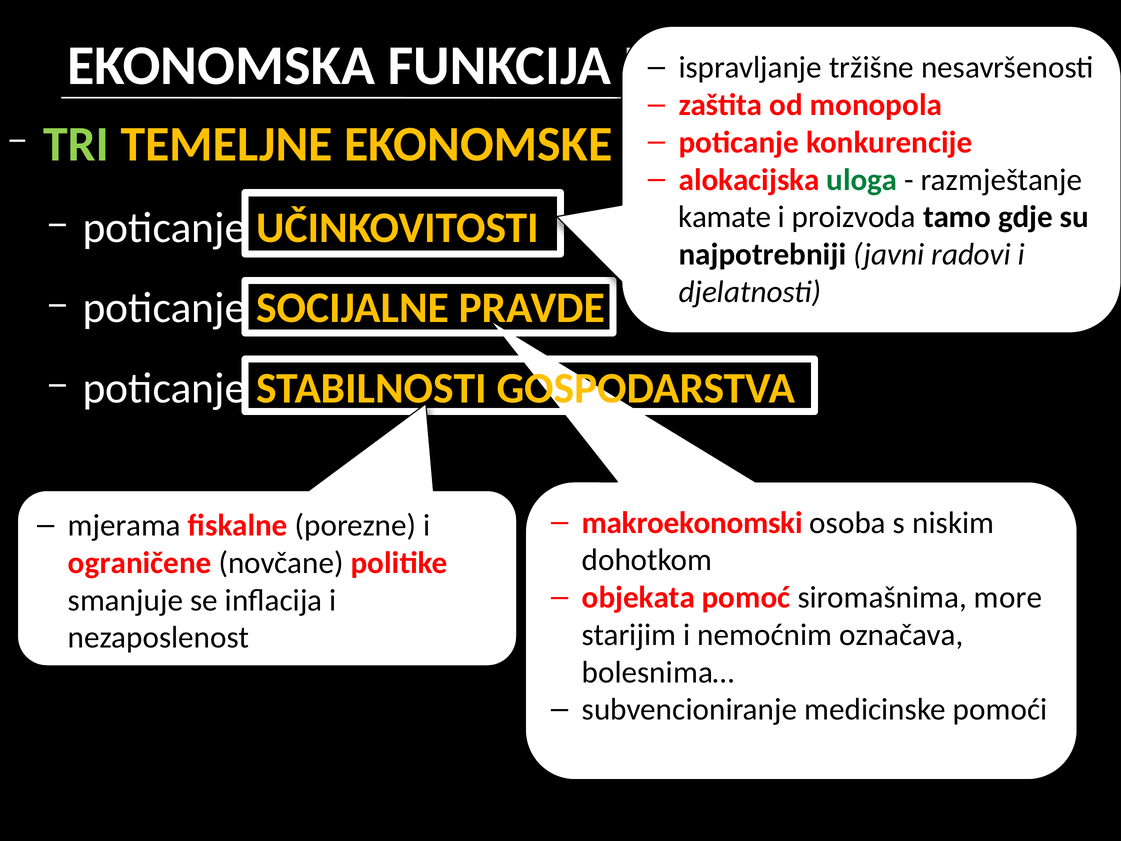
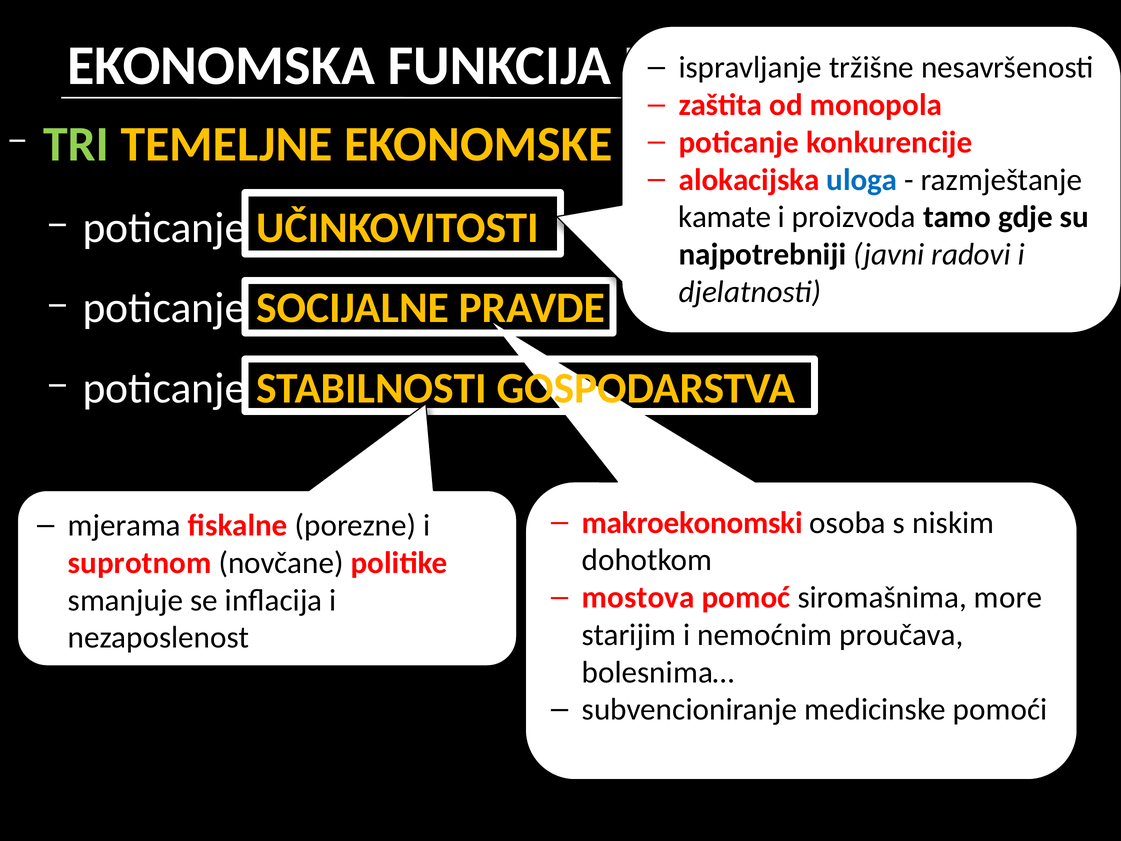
uloga colour: green -> blue (862, 180)
ograničene: ograničene -> suprotnom (140, 563)
objekata: objekata -> mostova (638, 597)
označava: označava -> proučava (901, 635)
